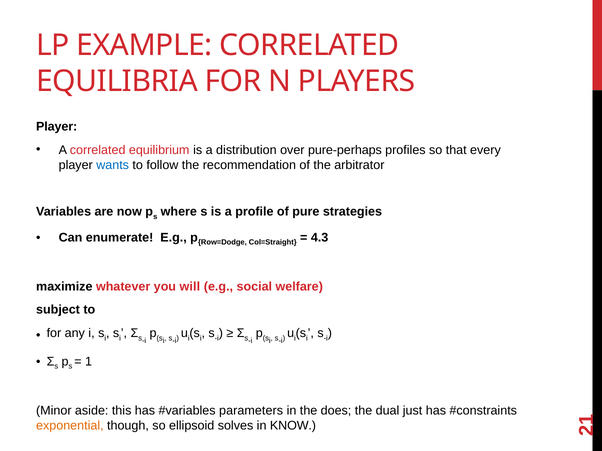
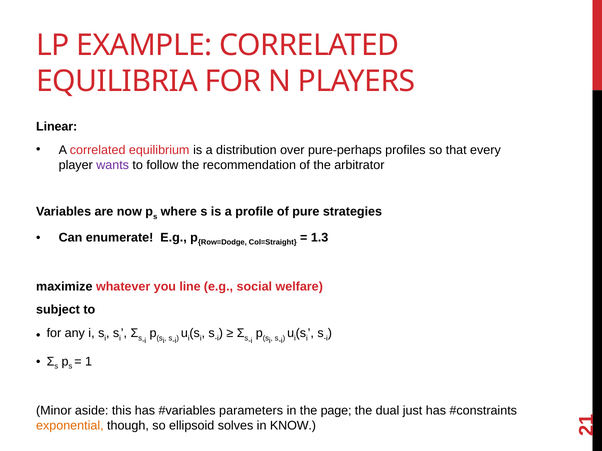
Player: Player -> Linear (57, 127)
wants colour: blue -> purple (113, 165)
4.3: 4.3 -> 1.3 (320, 238)
will: will -> line (190, 287)
does: does -> page (336, 411)
